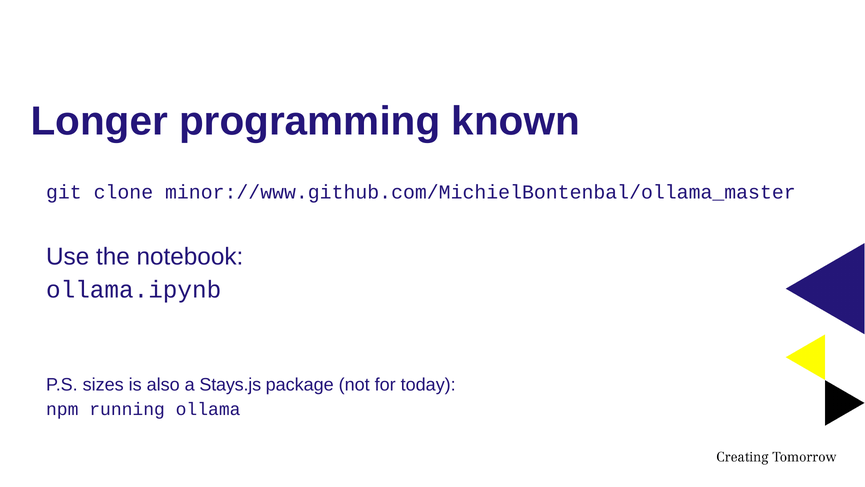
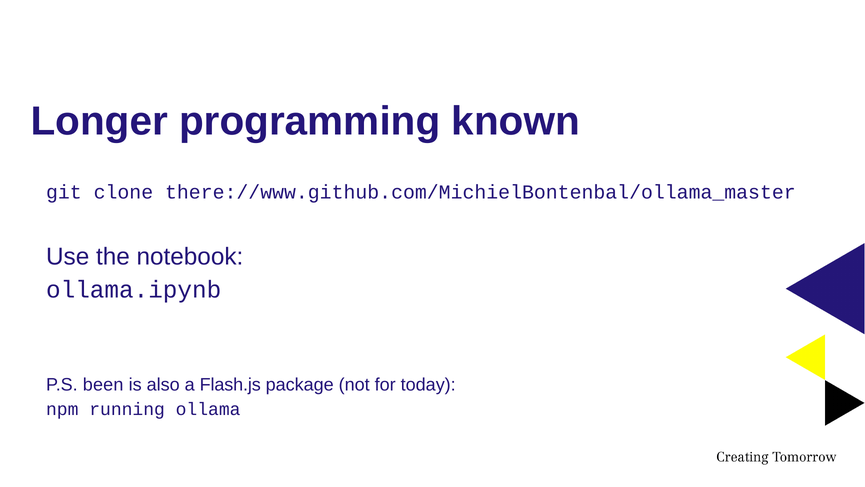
minor://www.github.com/MichielBontenbal/ollama_master: minor://www.github.com/MichielBontenbal/ollama_master -> there://www.github.com/MichielBontenbal/ollama_master (480, 192)
sizes: sizes -> been (103, 384)
Stays.js: Stays.js -> Flash.js (230, 384)
